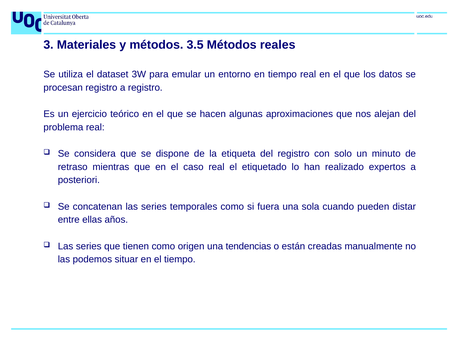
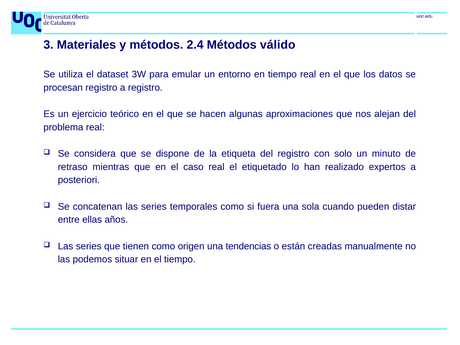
3.5: 3.5 -> 2.4 (195, 45)
reales: reales -> válido (278, 45)
